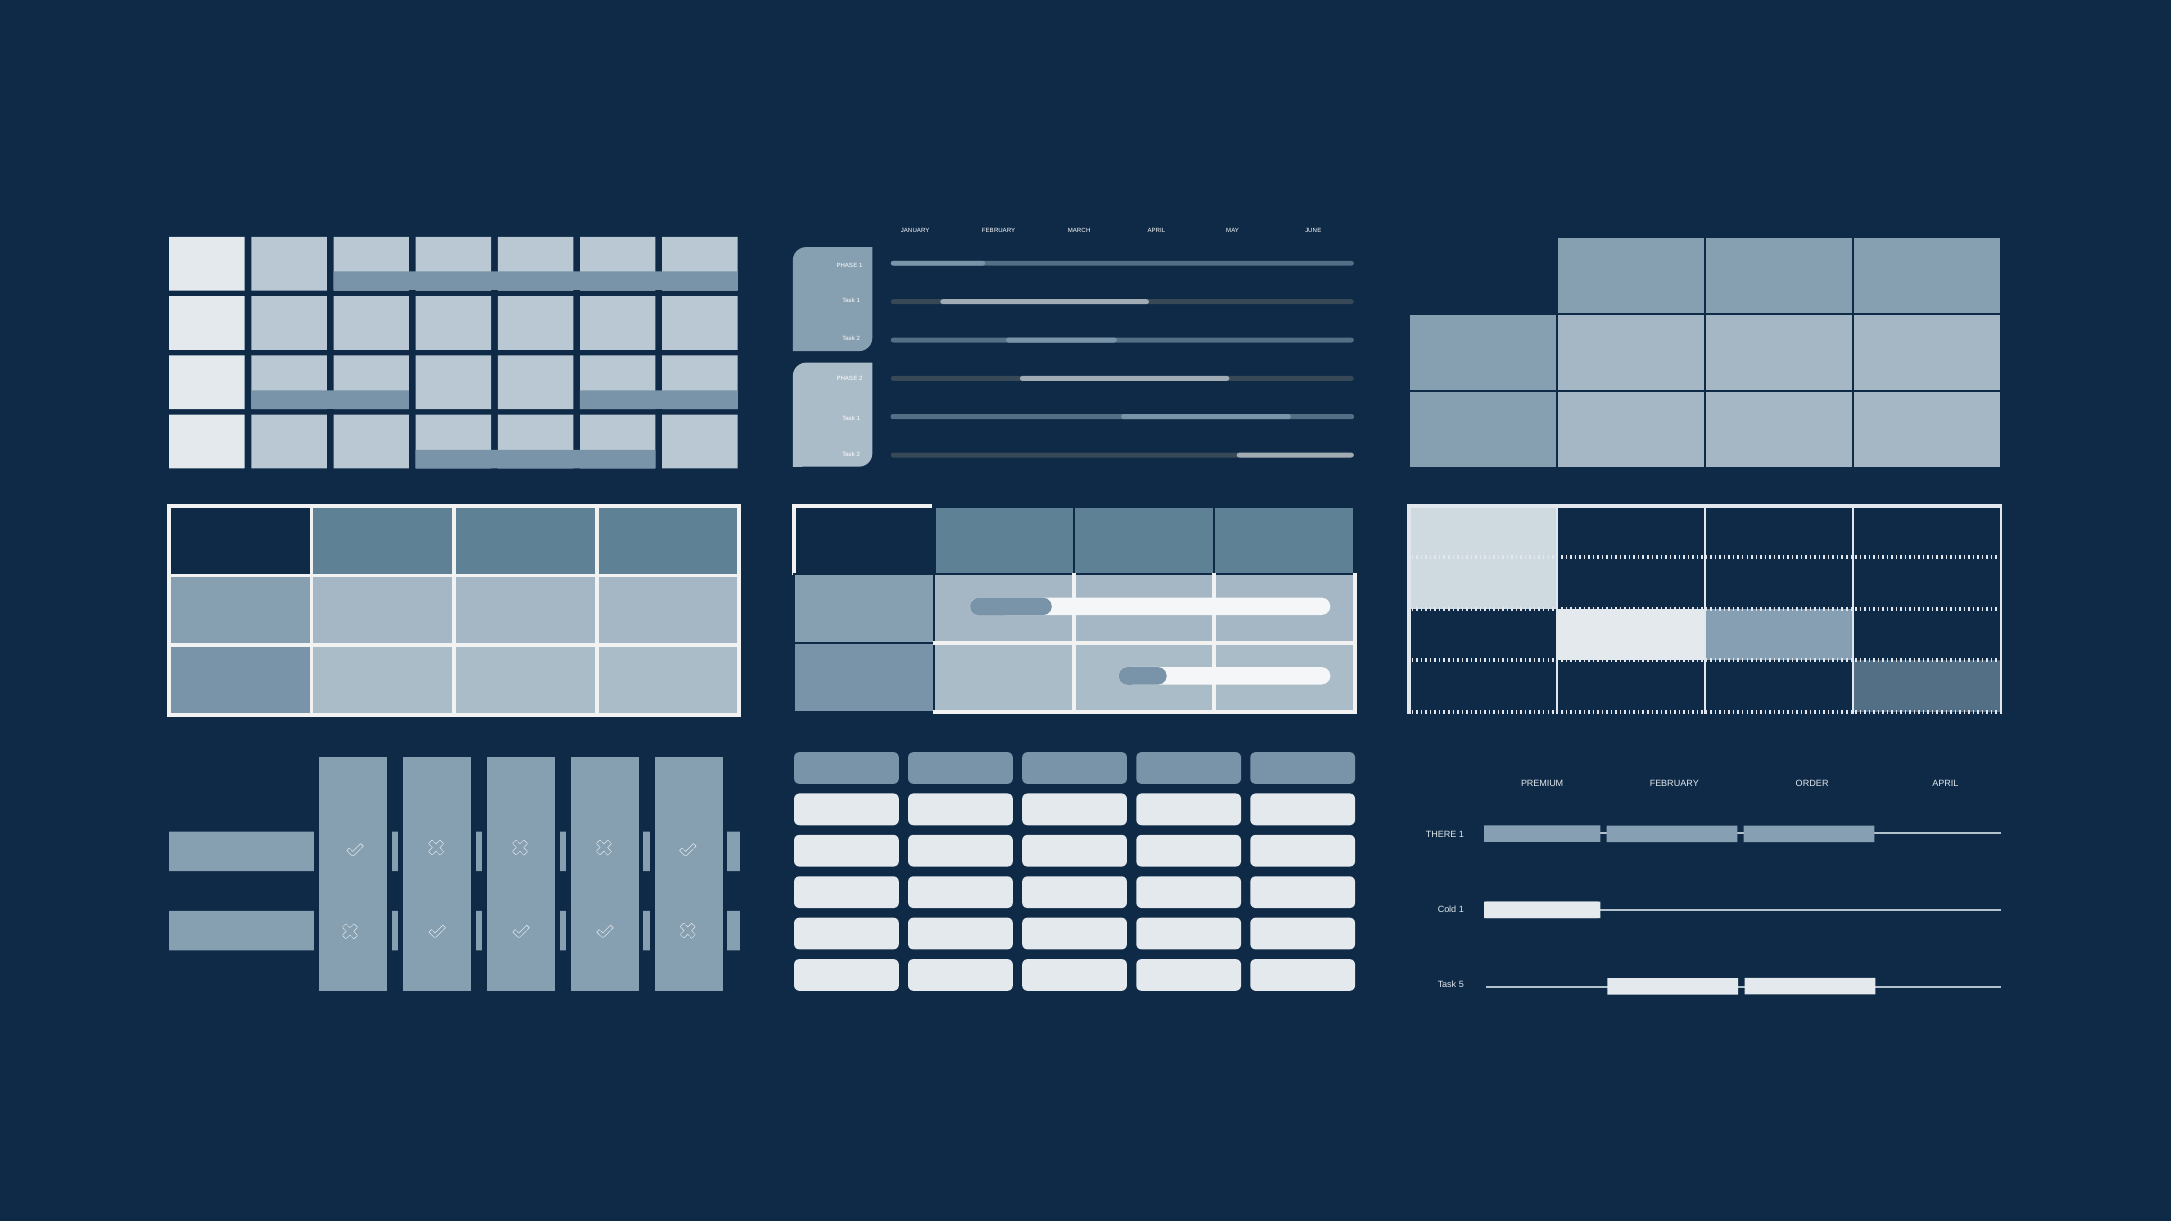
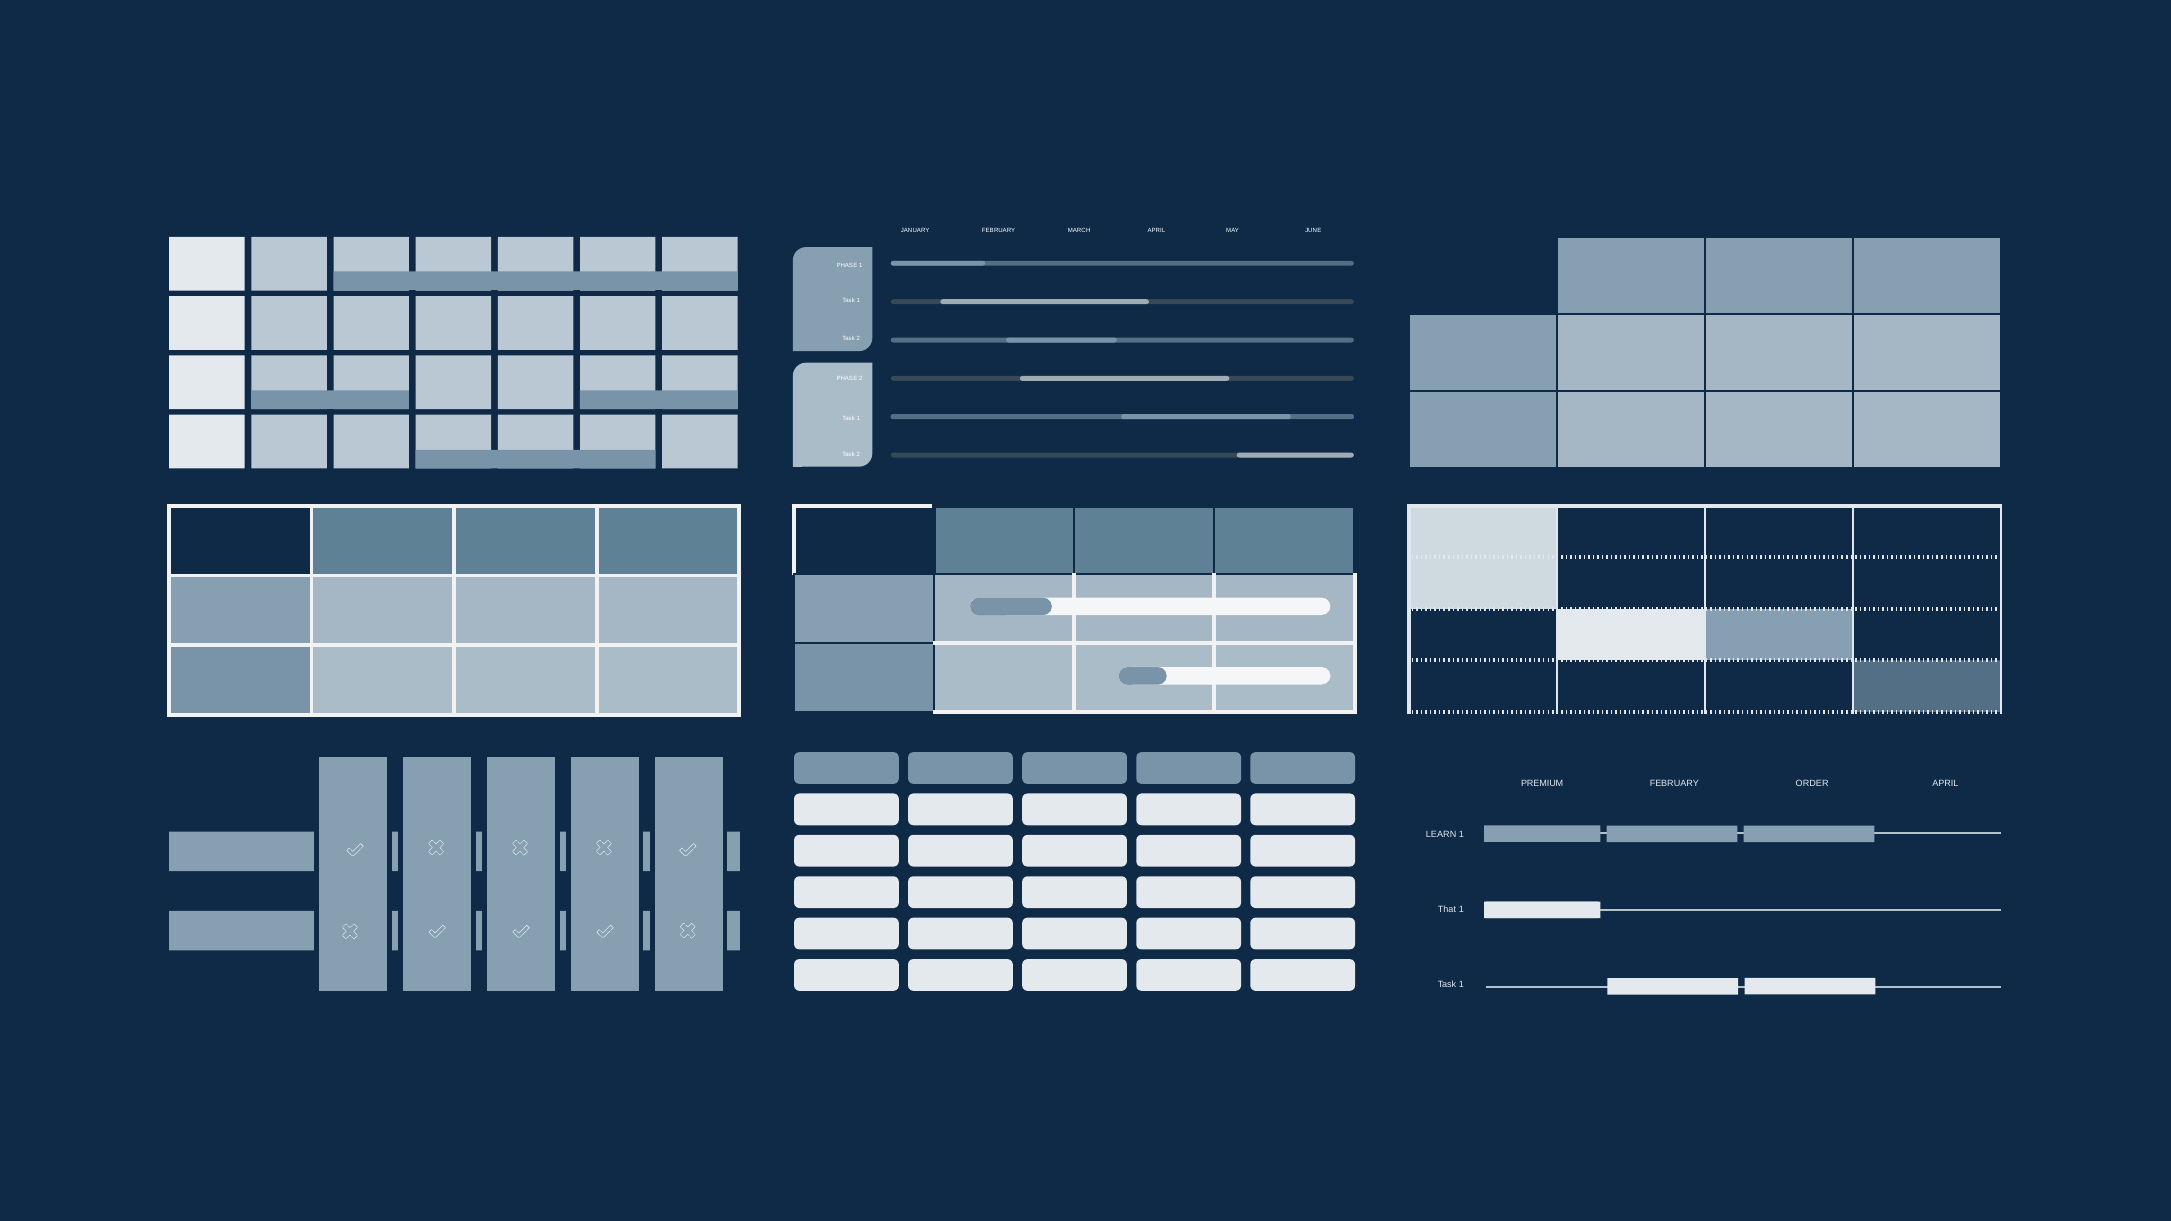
THERE: THERE -> LEARN (1441, 834)
Cold: Cold -> That (1447, 909)
5: 5 -> 1 (1461, 984)
